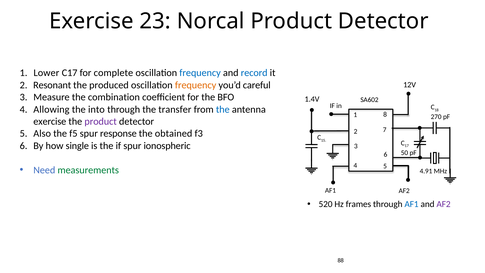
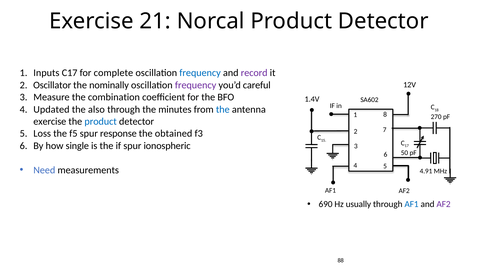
23: 23 -> 21 (155, 21)
Lower: Lower -> Inputs (46, 73)
record colour: blue -> purple (254, 73)
Resonant: Resonant -> Oscillator (52, 85)
produced: produced -> nominally (109, 85)
frequency colour: orange -> purple (196, 85)
Allowing: Allowing -> Updated (51, 109)
into: into -> also (96, 109)
transfer: transfer -> minutes (175, 109)
product colour: purple -> blue (101, 121)
Also: Also -> Loss (42, 134)
measurements colour: green -> black (88, 170)
520: 520 -> 690 (326, 204)
frames: frames -> usually (358, 204)
